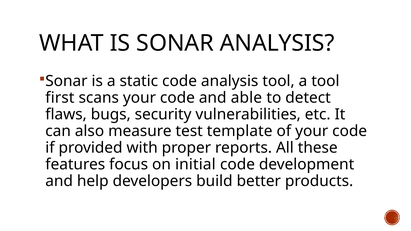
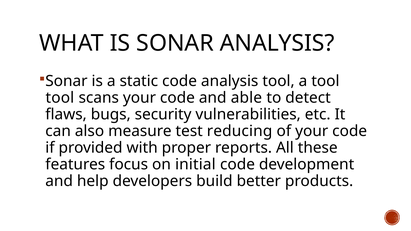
first: first -> tool (60, 98)
template: template -> reducing (240, 131)
